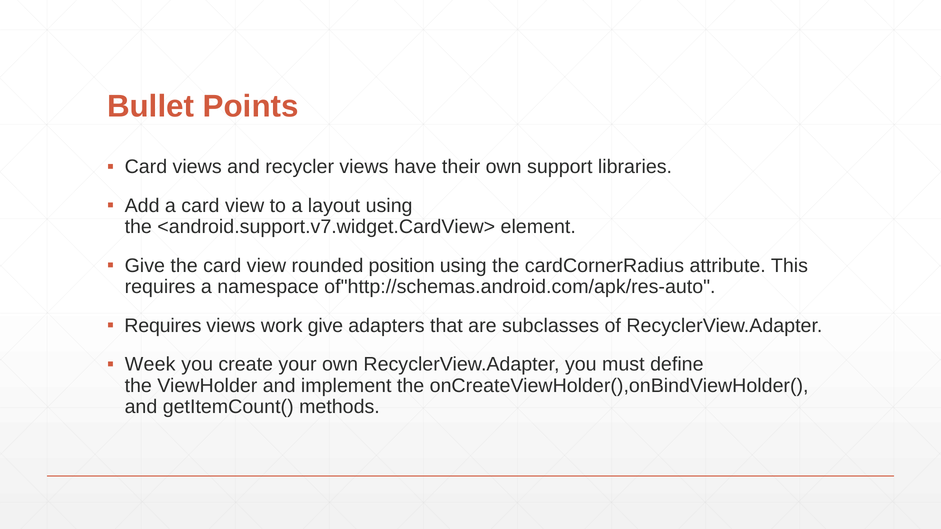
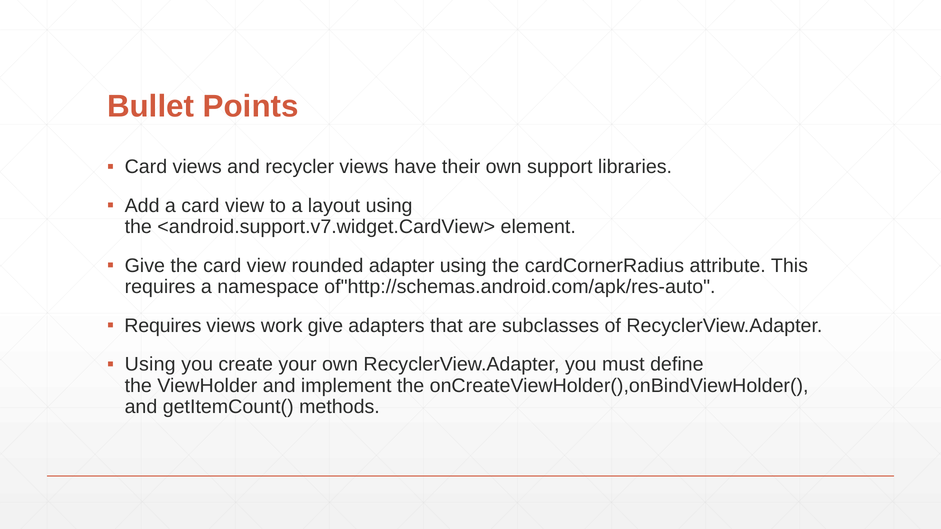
position: position -> adapter (402, 266)
Week: Week -> Using (150, 365)
